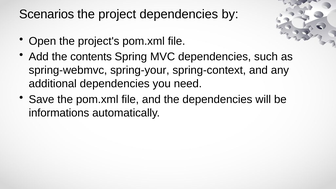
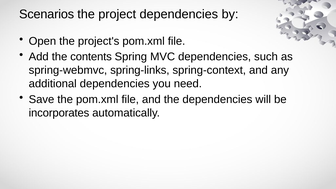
spring-your: spring-your -> spring-links (140, 70)
informations: informations -> incorporates (59, 113)
